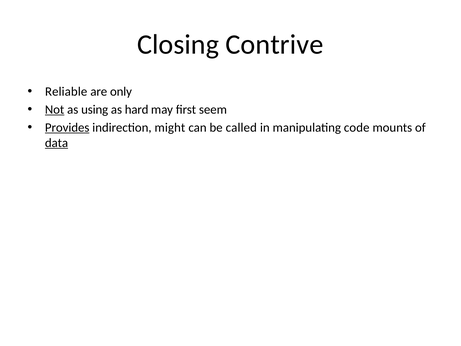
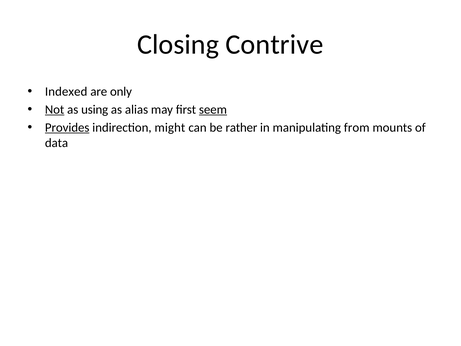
Reliable: Reliable -> Indexed (66, 92)
hard: hard -> alias (137, 109)
seem underline: none -> present (213, 109)
called: called -> rather (241, 127)
code: code -> from (357, 127)
data underline: present -> none (57, 143)
